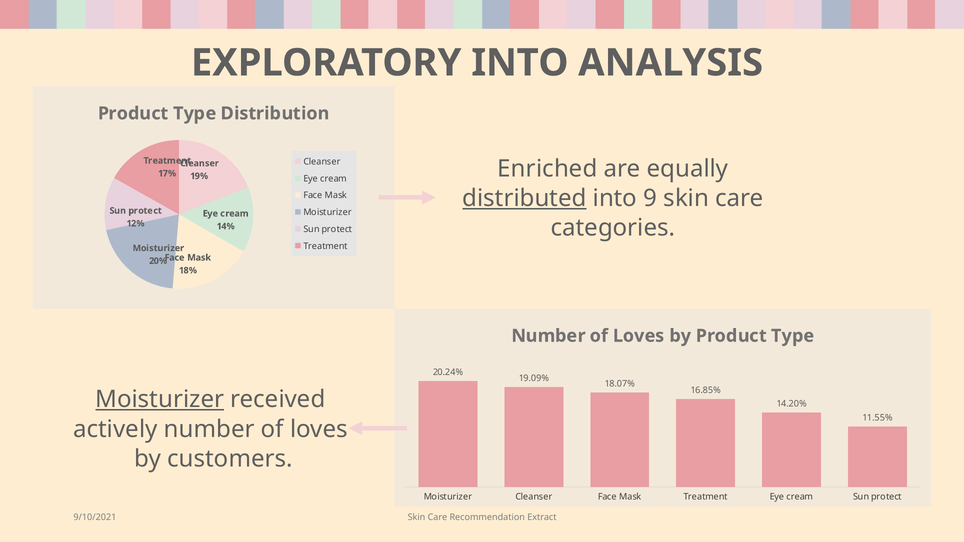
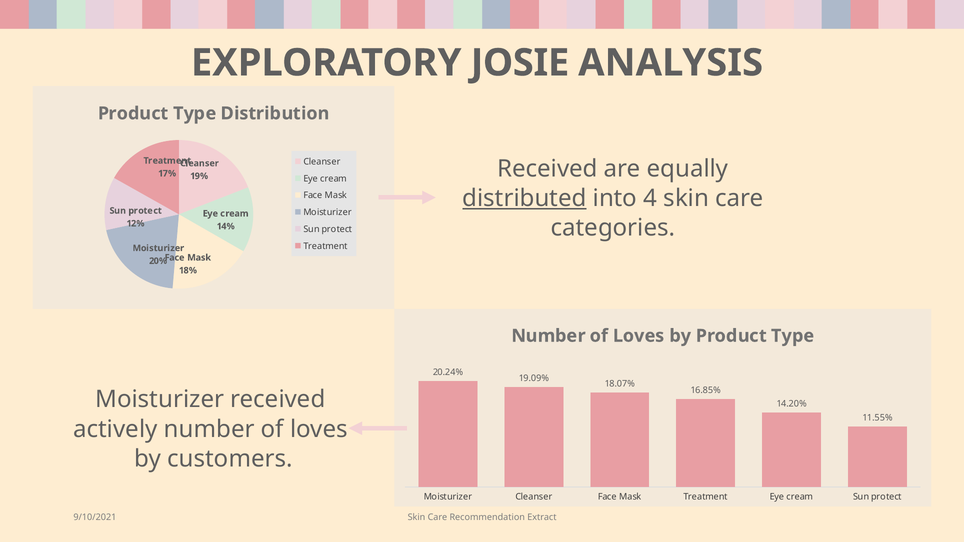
INTO: INTO -> JOSIE (520, 63)
Enriched: Enriched -> Received (548, 169)
9: 9 -> 4 (650, 198)
Moisturizer underline: present -> none (160, 400)
